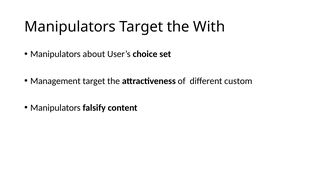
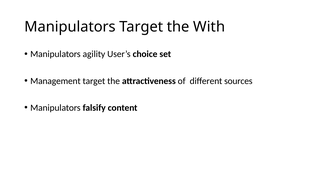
about: about -> agility (94, 54)
custom: custom -> sources (238, 81)
